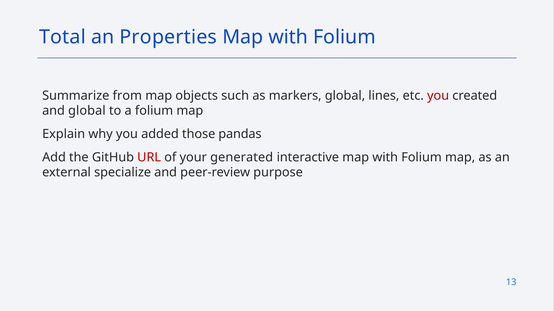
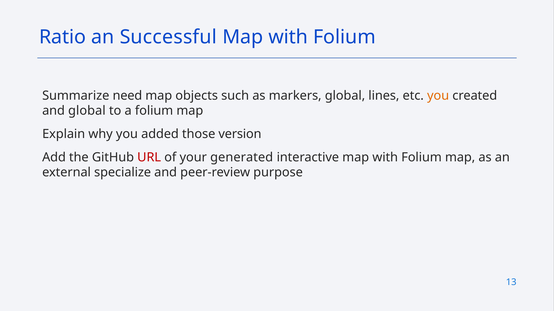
Total: Total -> Ratio (63, 37)
Properties: Properties -> Successful (168, 37)
from: from -> need (127, 96)
you colour: red -> orange (438, 96)
pandas: pandas -> version (240, 134)
